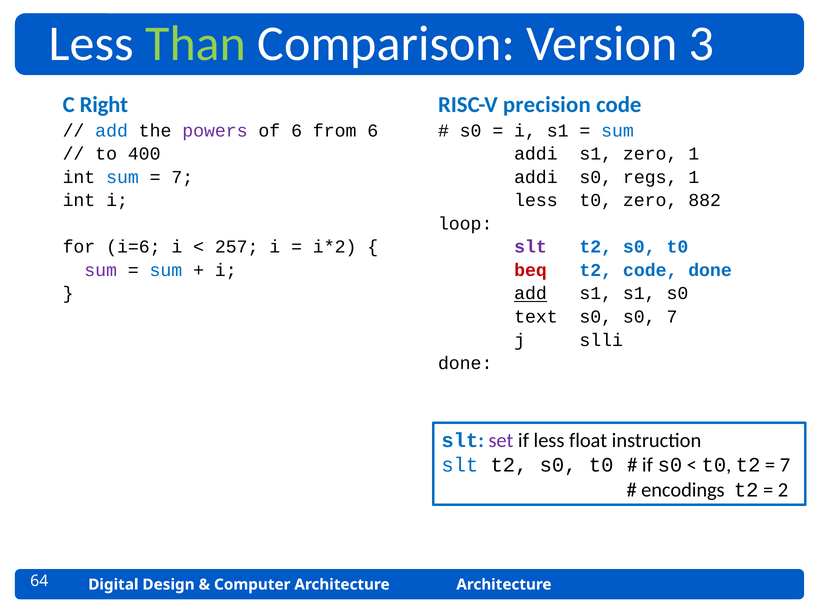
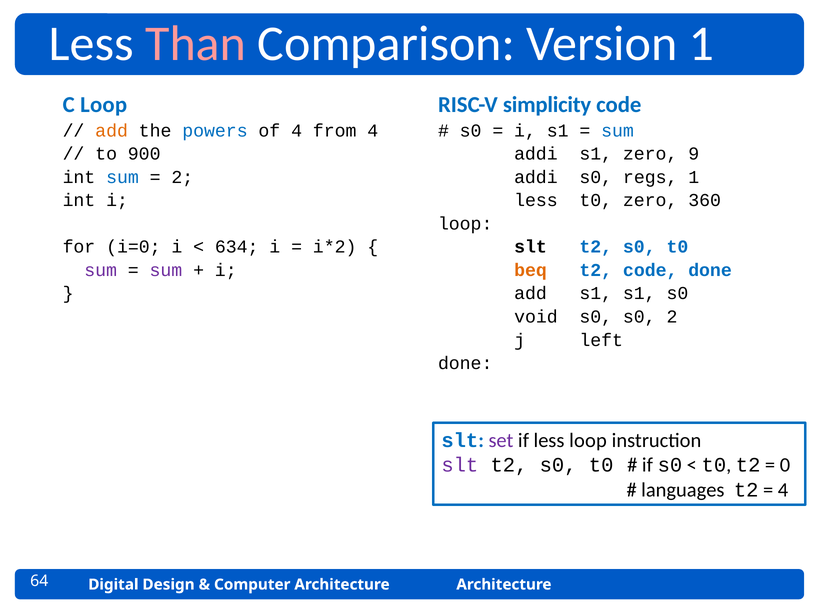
Than colour: light green -> pink (196, 44)
Version 3: 3 -> 1 (701, 44)
C Right: Right -> Loop (104, 105)
precision: precision -> simplicity (547, 105)
add colour: blue -> orange (112, 131)
powers colour: purple -> blue (215, 131)
of 6: 6 -> 4 (297, 131)
from 6: 6 -> 4 (373, 131)
400: 400 -> 900 (144, 154)
zero 1: 1 -> 9 (694, 154)
7: 7 -> 2 (182, 177)
882: 882 -> 360 (705, 200)
i=6: i=6 -> i=0 (133, 247)
257: 257 -> 634 (237, 247)
slt colour: purple -> black (531, 247)
sum colour: blue -> purple (166, 270)
beq colour: red -> orange (531, 270)
add underline: present -> none (531, 294)
text: text -> void (536, 317)
s0 7: 7 -> 2 (672, 317)
slli: slli -> left (601, 340)
less float: float -> loop (588, 441)
slt colour: blue -> purple (460, 465)
7: 7 -> 0 (785, 465)
encodings: encodings -> languages (683, 490)
2: 2 -> 4 (783, 490)
